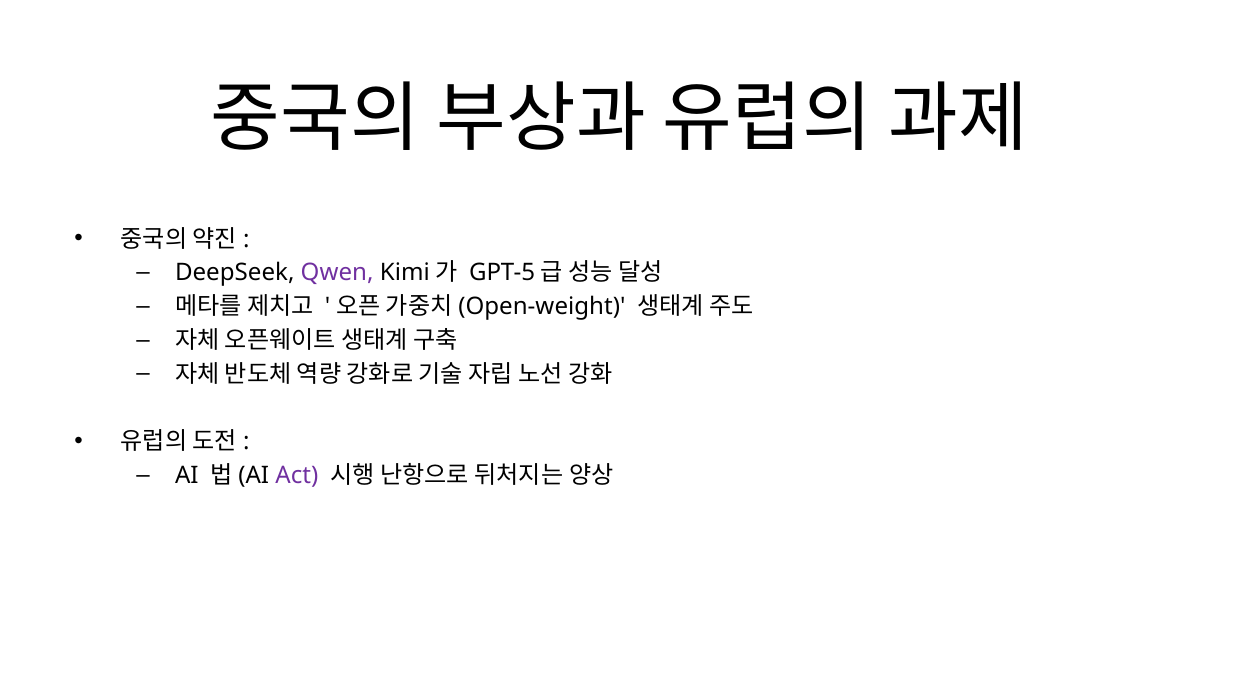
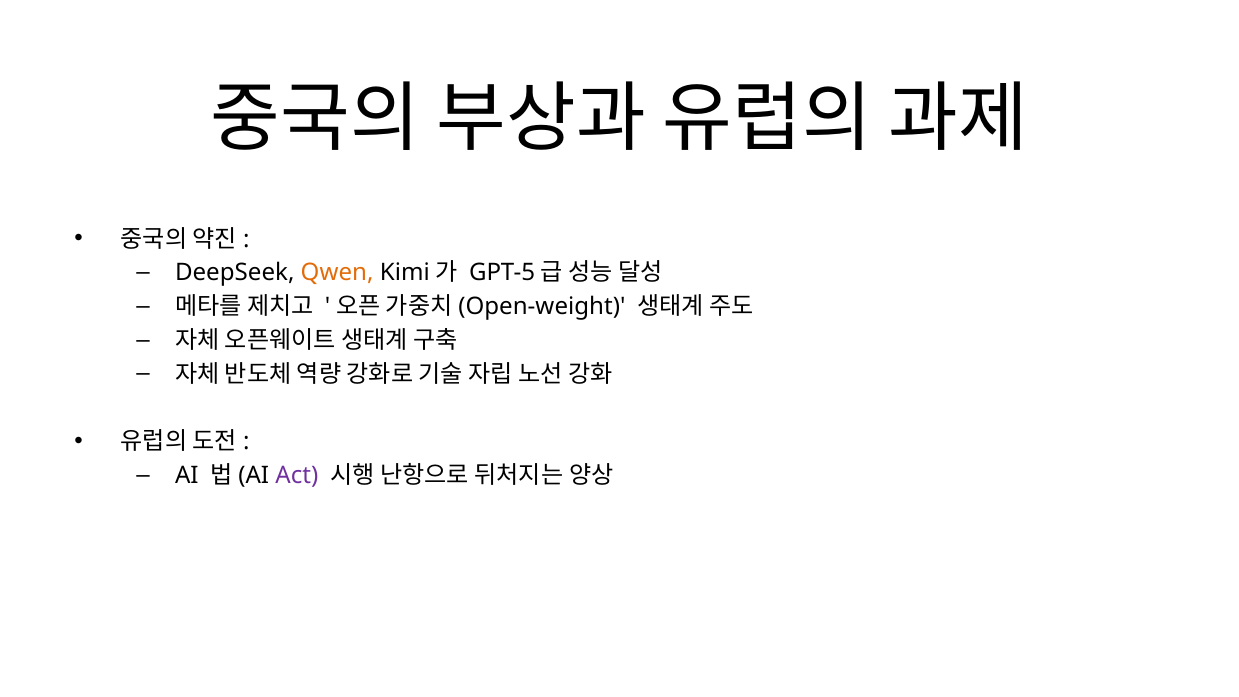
Qwen colour: purple -> orange (337, 273)
